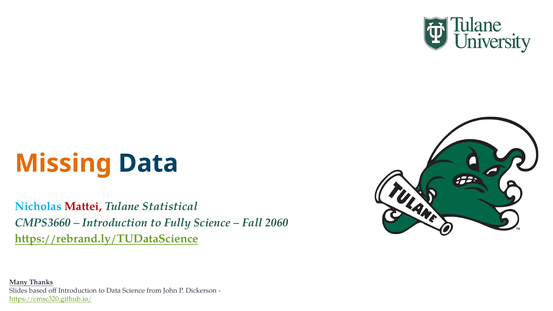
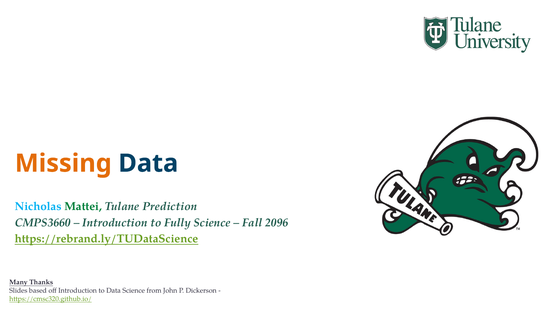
Mattei colour: red -> green (83, 207)
Statistical: Statistical -> Prediction (170, 207)
2060: 2060 -> 2096 (277, 223)
